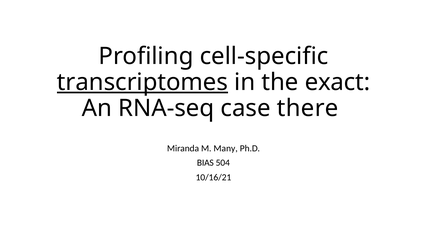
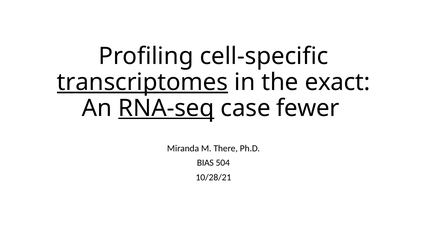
RNA-seq underline: none -> present (166, 108)
there: there -> fewer (308, 108)
Many: Many -> There (226, 148)
10/16/21: 10/16/21 -> 10/28/21 (213, 177)
